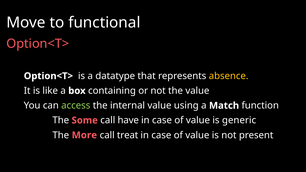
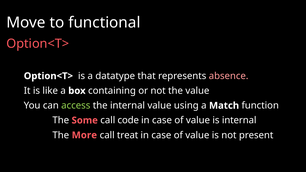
absence colour: yellow -> pink (229, 76)
have: have -> code (128, 120)
is generic: generic -> internal (239, 120)
